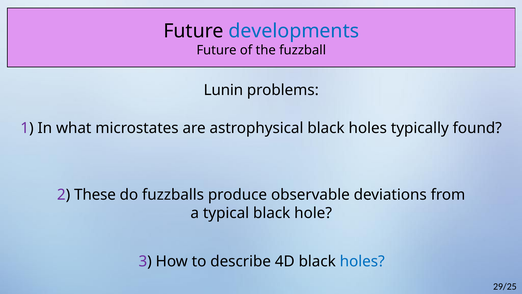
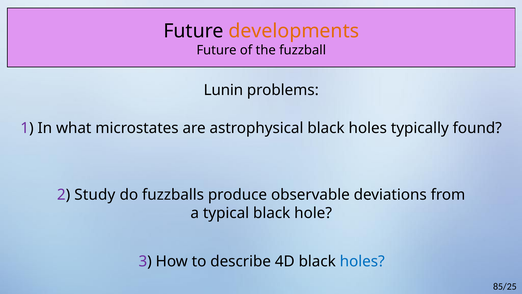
developments colour: blue -> orange (294, 31)
These: These -> Study (95, 194)
29/25: 29/25 -> 85/25 (505, 286)
